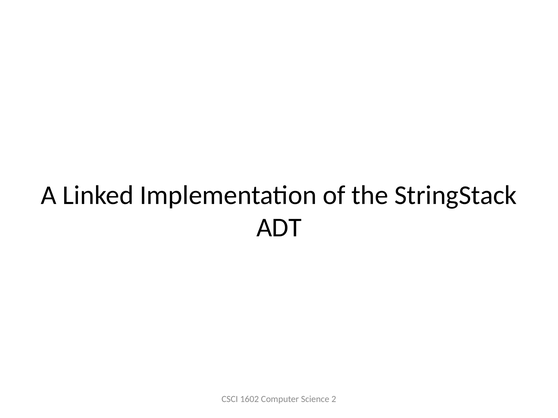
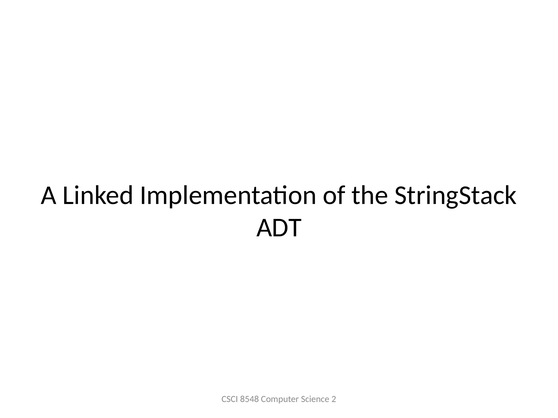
1602: 1602 -> 8548 (250, 400)
